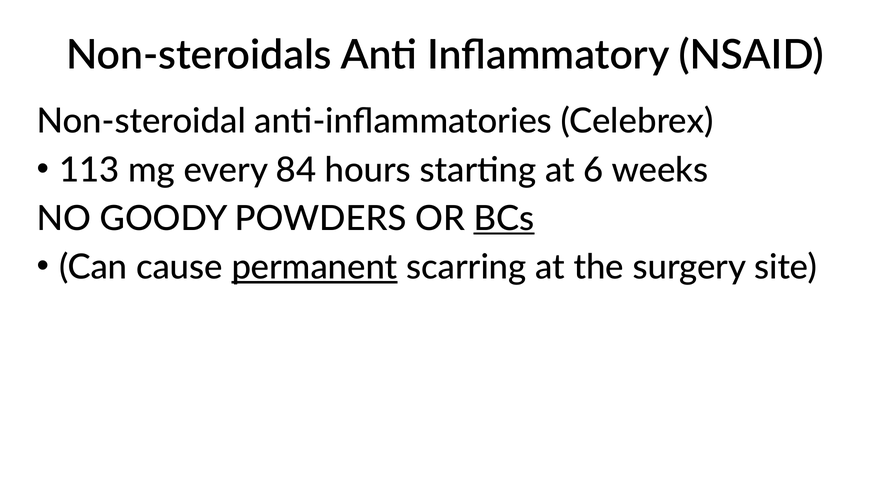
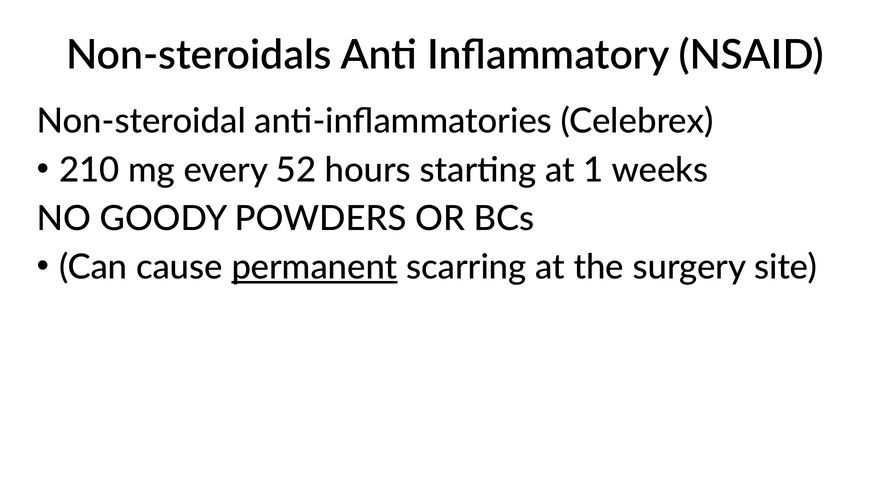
113: 113 -> 210 (89, 170)
84: 84 -> 52 (296, 170)
6: 6 -> 1 (594, 170)
BCs underline: present -> none (504, 219)
